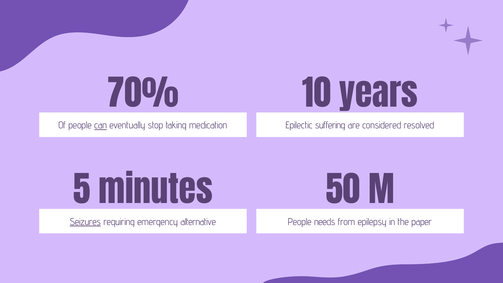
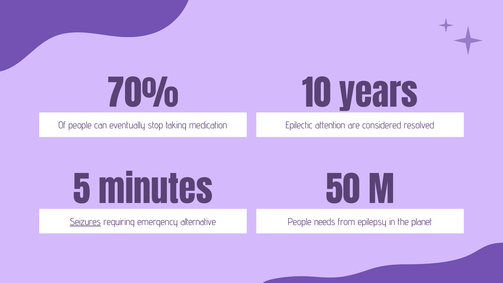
can underline: present -> none (101, 125)
suffering: suffering -> attention (330, 125)
paper: paper -> planet (422, 222)
